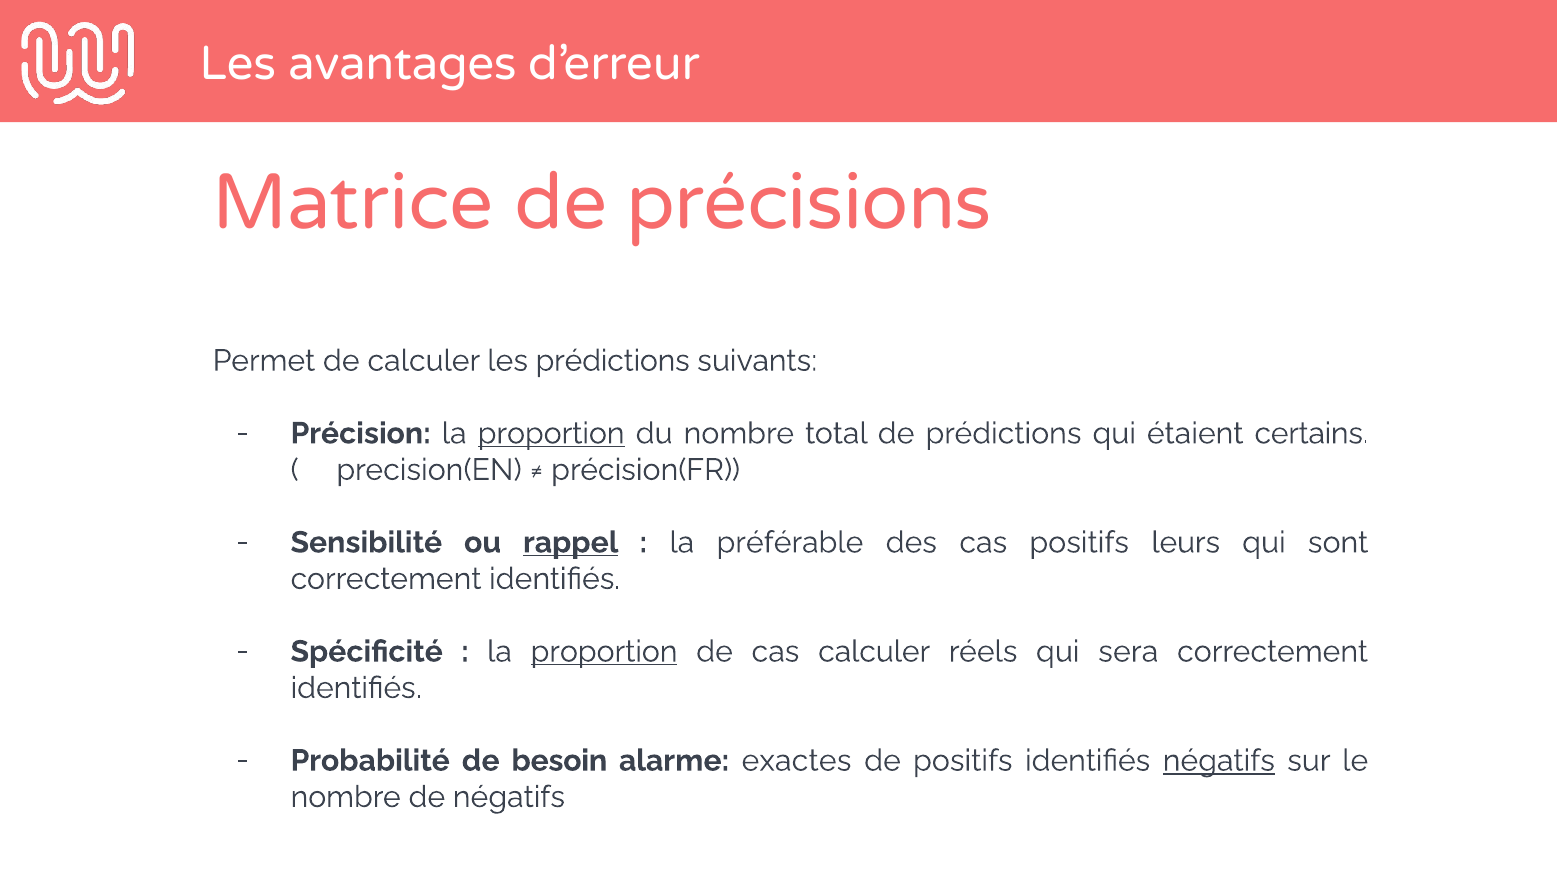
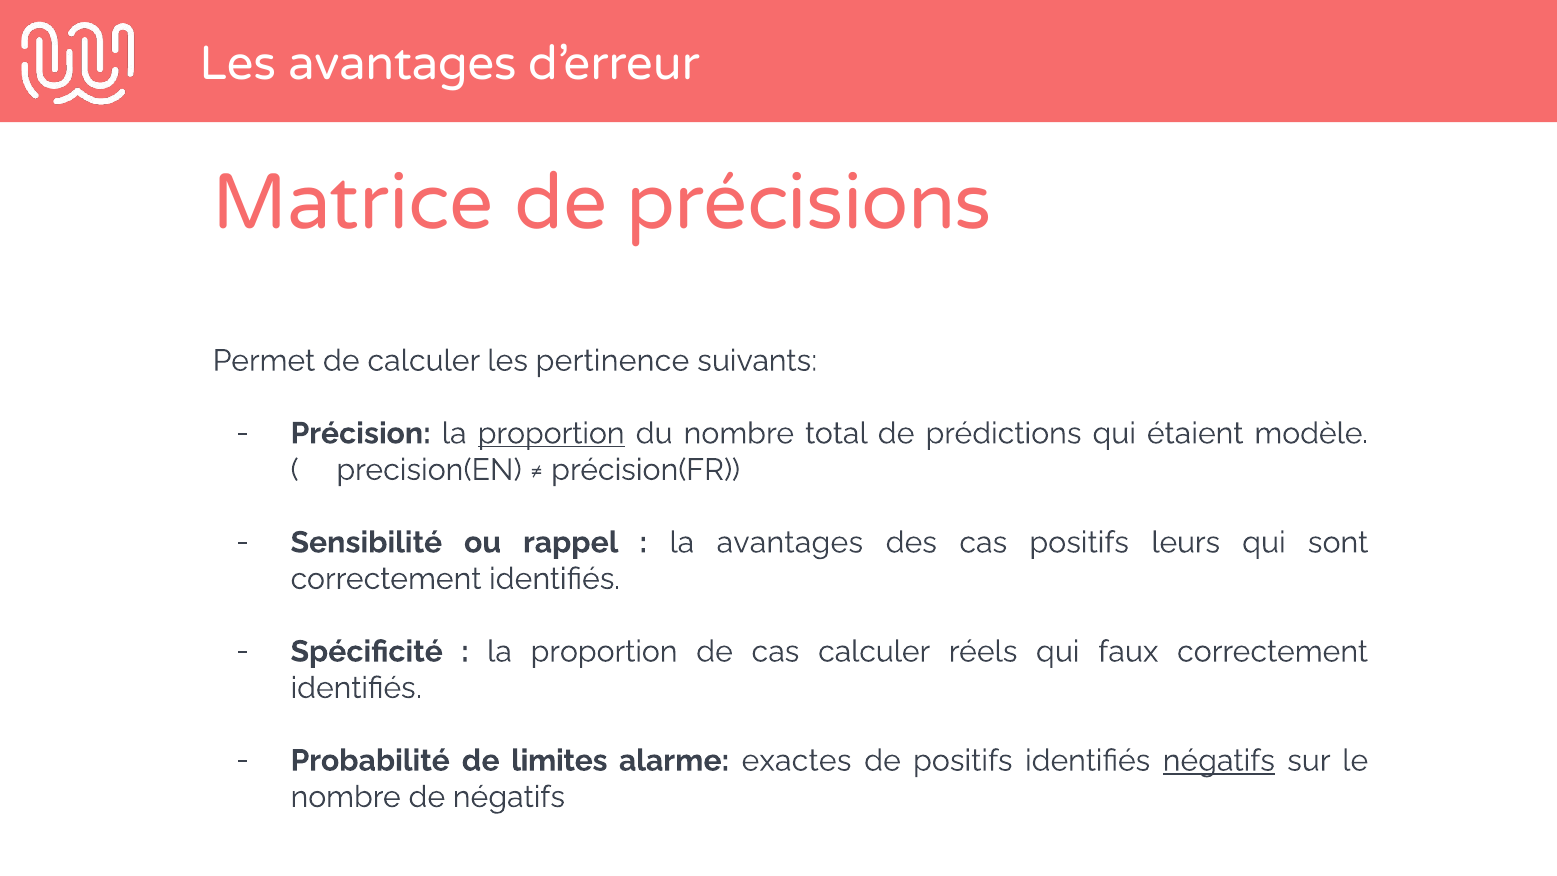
les prédictions: prédictions -> pertinence (612, 361)
certains: certains -> modèle (1311, 433)
rappel underline: present -> none (571, 542)
la préférable: préférable -> avantages (790, 542)
proportion underline: present -> none (604, 651)
sera: sera -> faux (1128, 651)
besoin: besoin -> limites (559, 760)
